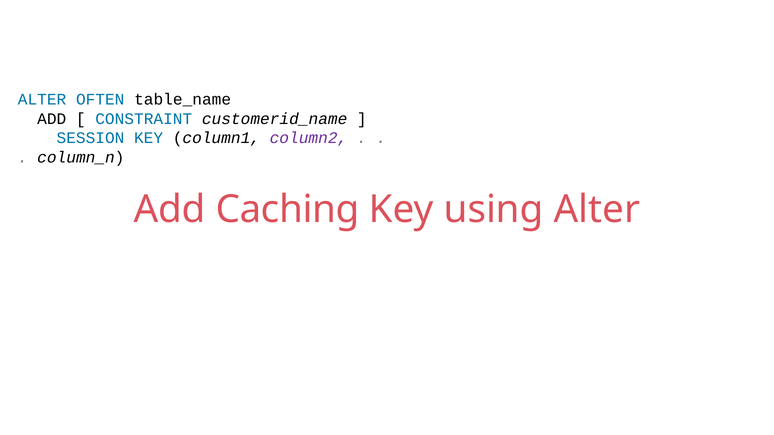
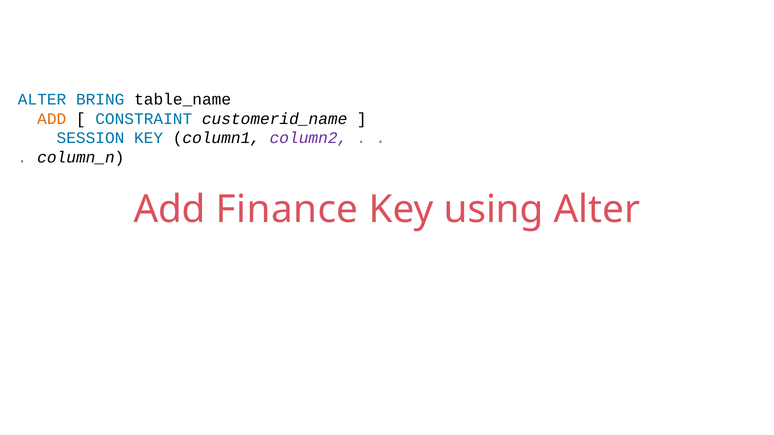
OFTEN: OFTEN -> BRING (100, 100)
ADD colour: black -> orange (52, 119)
Caching: Caching -> Finance (287, 210)
